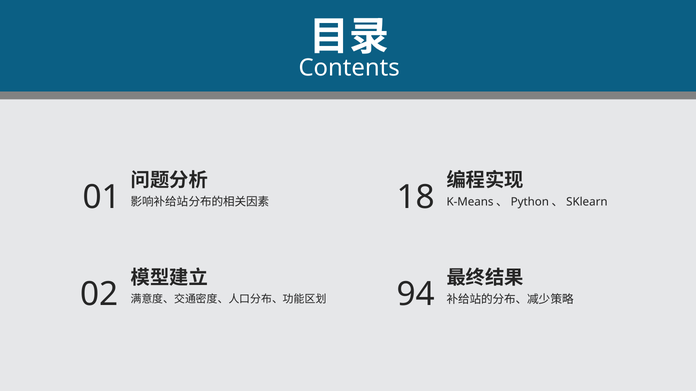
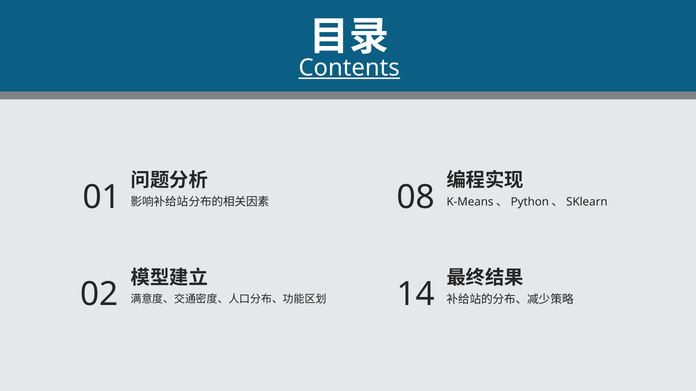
Contents underline: none -> present (349, 68)
18: 18 -> 08 (416, 197)
94: 94 -> 14 (416, 295)
